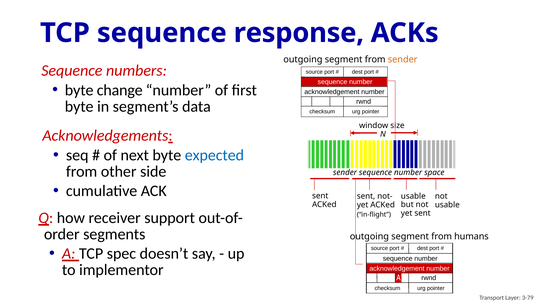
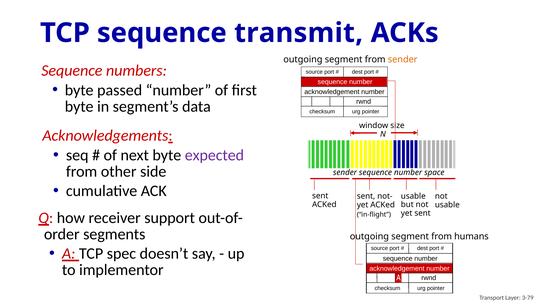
response: response -> transmit (299, 33)
change: change -> passed (120, 90)
expected colour: blue -> purple (214, 155)
